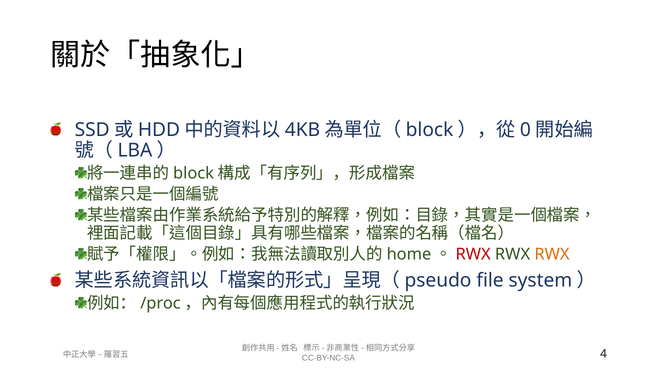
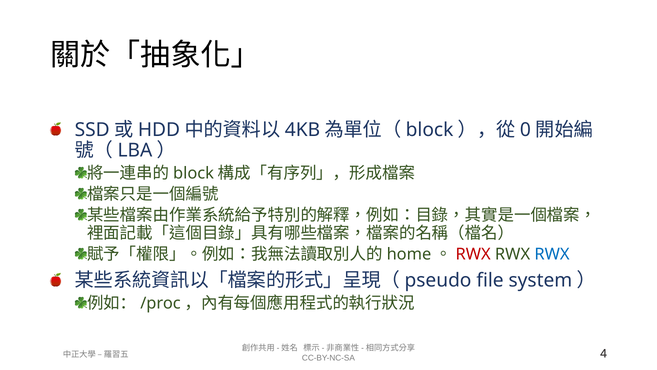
RWX colour: orange -> blue (552, 254)
